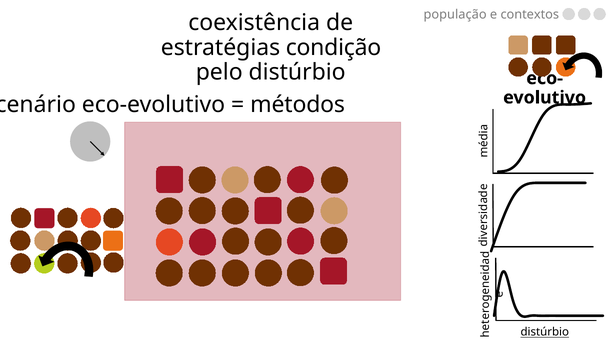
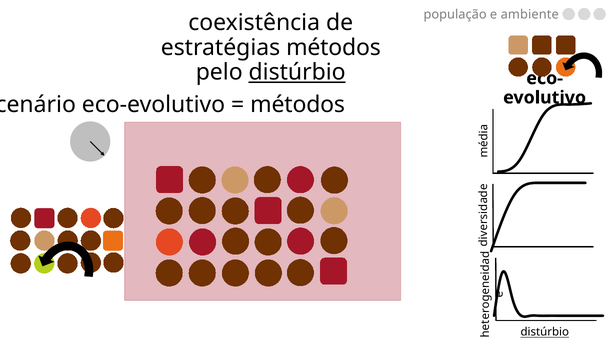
contextos: contextos -> ambiente (530, 14)
estratégias condição: condição -> métodos (333, 47)
distúrbio underline: none -> present (297, 72)
